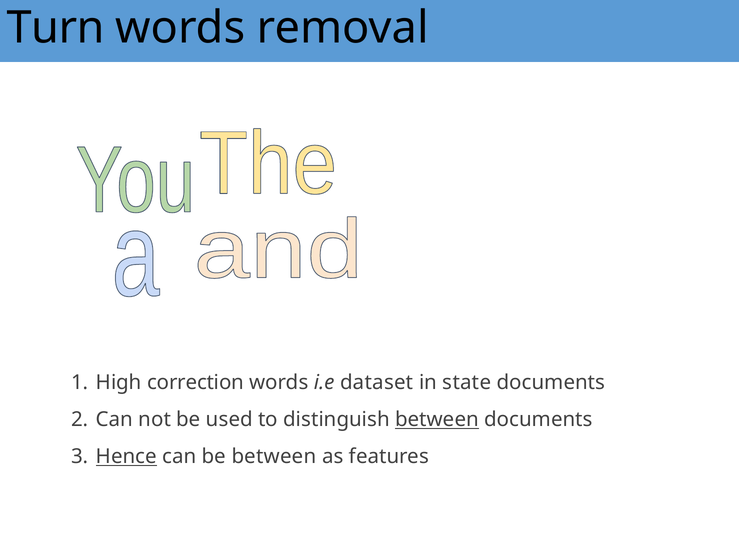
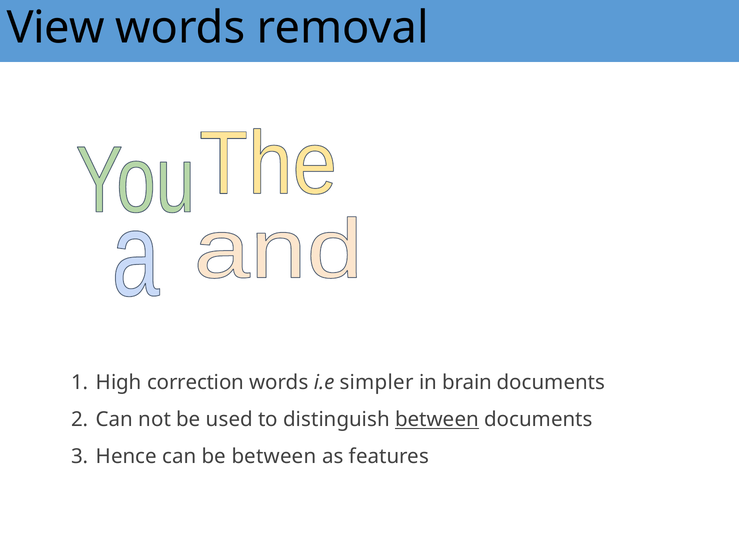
Turn: Turn -> View (56, 28)
dataset: dataset -> simpler (377, 383)
state: state -> brain (467, 383)
Hence underline: present -> none (126, 457)
